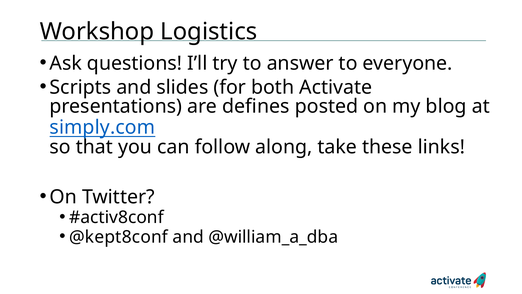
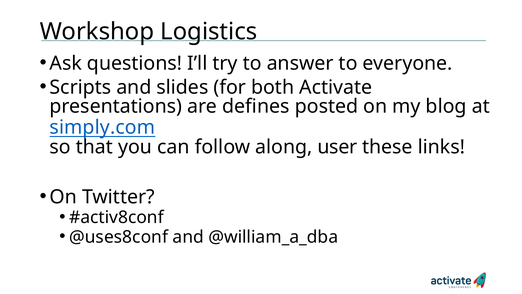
take: take -> user (337, 147)
@kept8conf: @kept8conf -> @uses8conf (119, 237)
